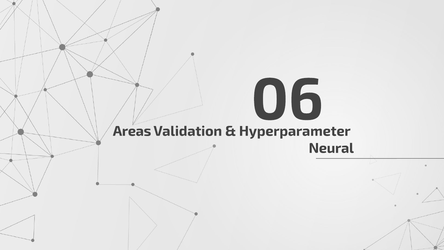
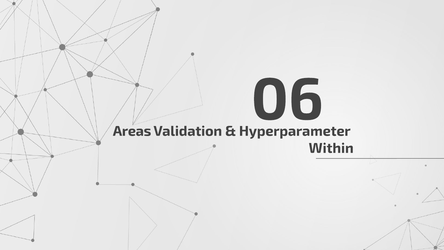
Neural: Neural -> Within (331, 148)
